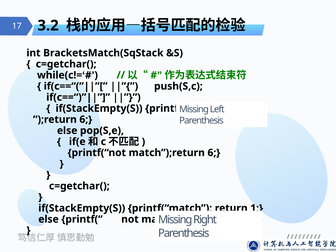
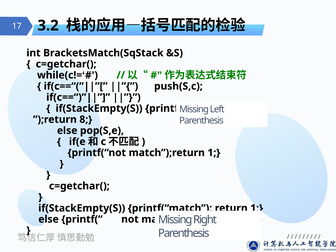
”);return 6: 6 -> 8 (86, 119)
match”);return 6: 6 -> 1 (214, 153)
